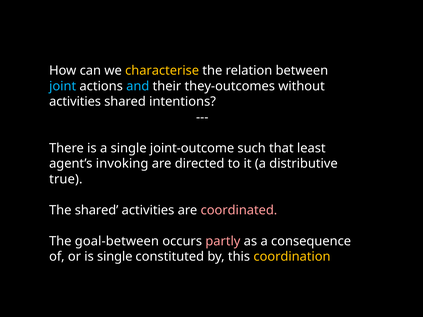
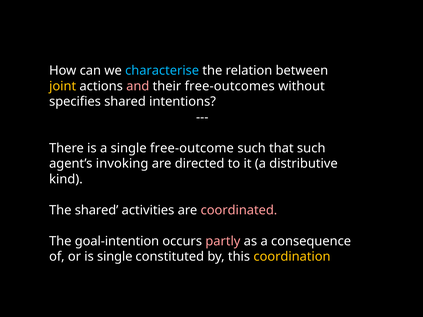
characterise colour: yellow -> light blue (162, 71)
joint colour: light blue -> yellow (63, 86)
and colour: light blue -> pink (138, 86)
they-outcomes: they-outcomes -> free-outcomes (230, 86)
activities: activities -> specifies (75, 102)
joint-outcome: joint-outcome -> free-outcome (192, 148)
that least: least -> such (311, 148)
true: true -> kind (66, 179)
goal-between: goal-between -> goal-intention (117, 241)
